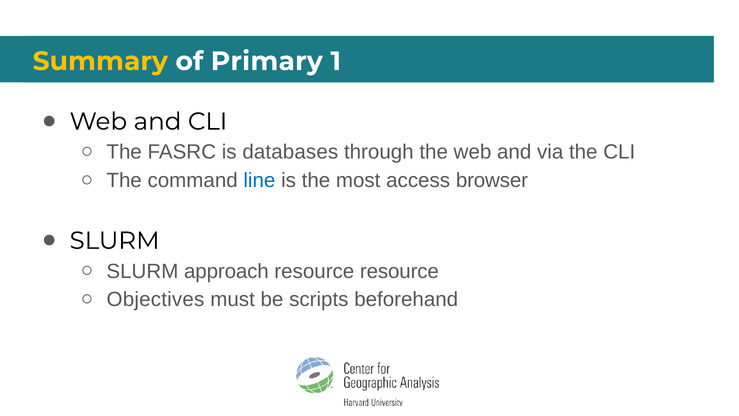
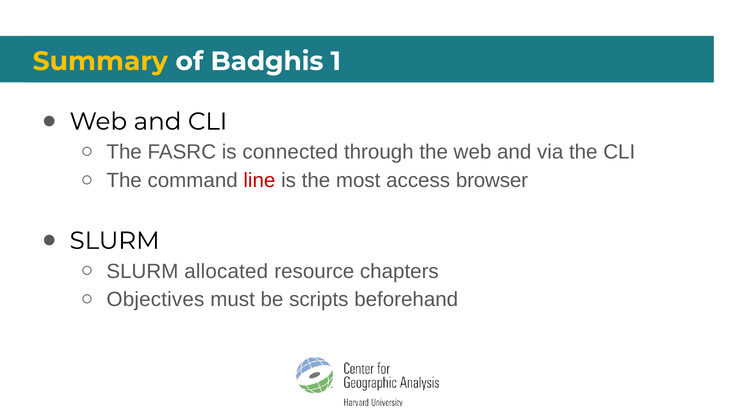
Primary: Primary -> Badghis (267, 61)
databases: databases -> connected (290, 152)
line colour: blue -> red (259, 180)
approach: approach -> allocated (226, 271)
resource resource: resource -> chapters (399, 271)
